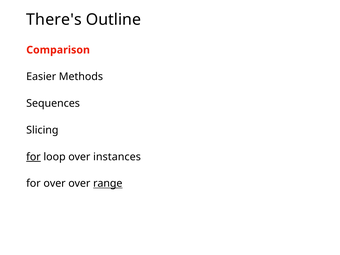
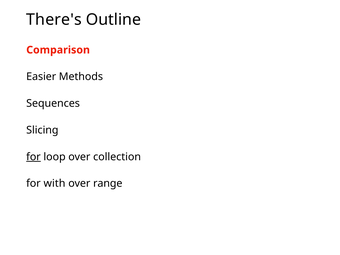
instances: instances -> collection (117, 157)
for over: over -> with (54, 183)
range underline: present -> none (108, 183)
